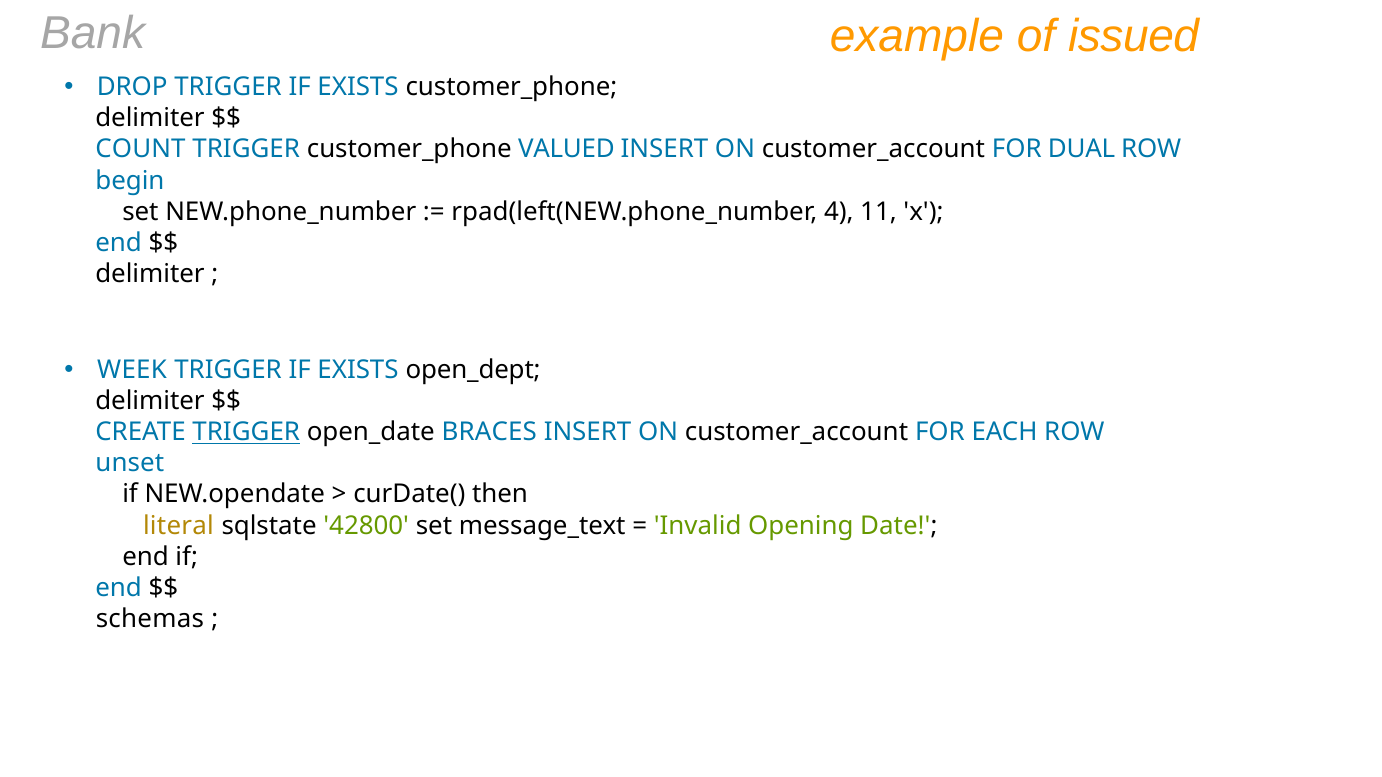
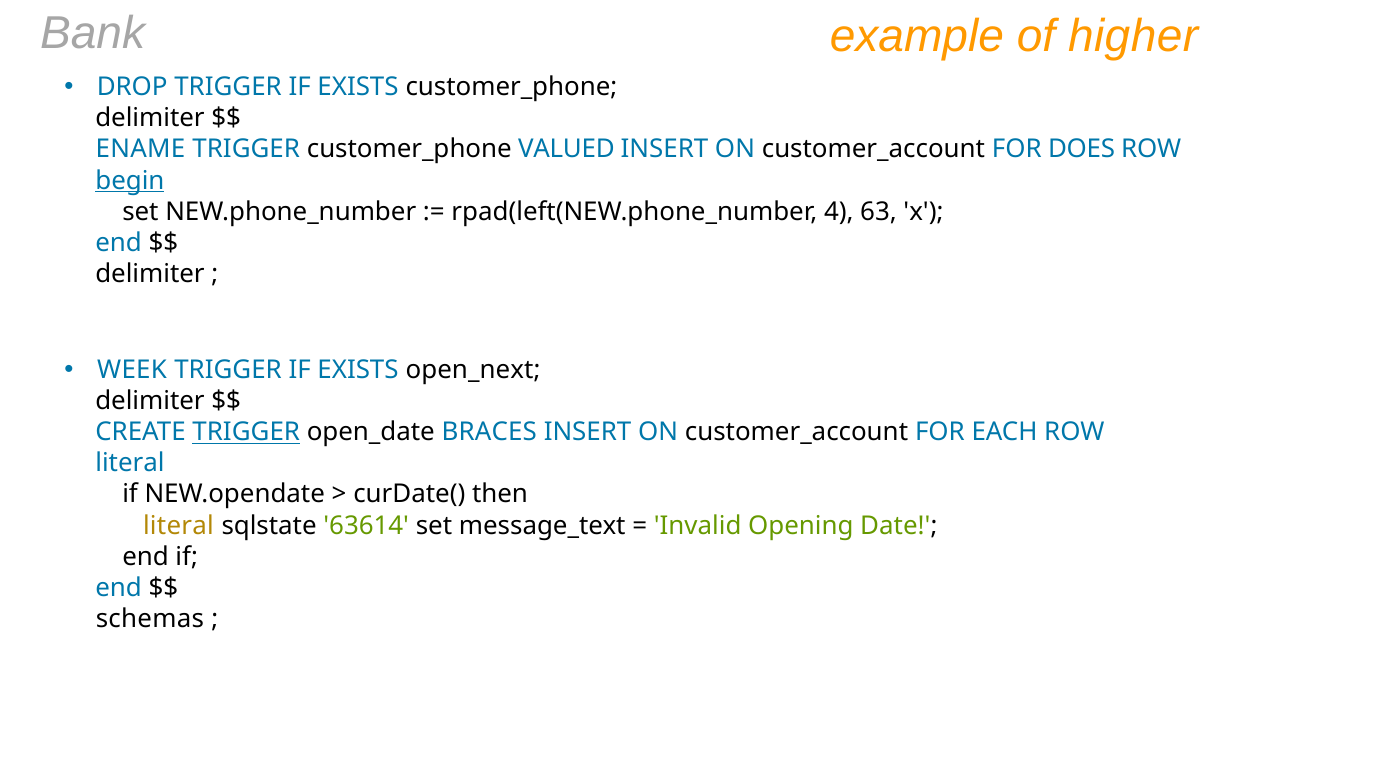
issued: issued -> higher (1133, 36)
COUNT: COUNT -> ENAME (140, 149)
DUAL: DUAL -> DOES (1082, 149)
begin underline: none -> present (130, 181)
11: 11 -> 63 (879, 212)
open_dept: open_dept -> open_next (473, 370)
unset: unset -> literal (130, 464)
42800: 42800 -> 63614 (366, 526)
